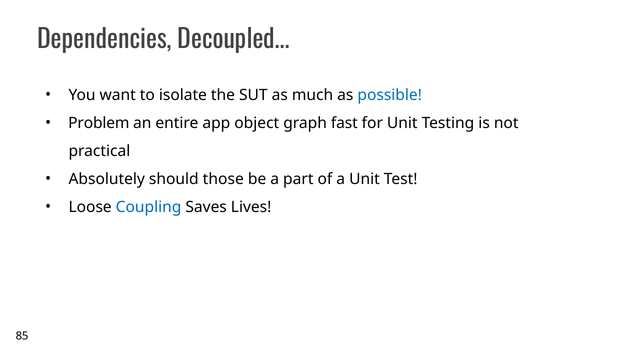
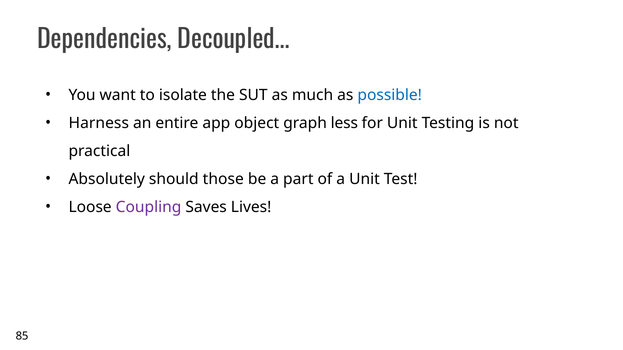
Problem: Problem -> Harness (99, 123)
fast: fast -> less (344, 123)
Coupling colour: blue -> purple (149, 207)
